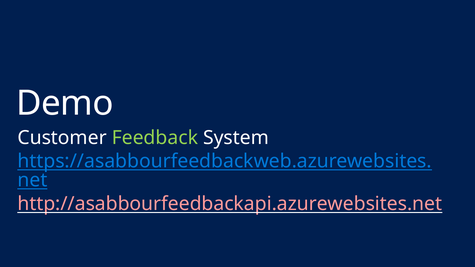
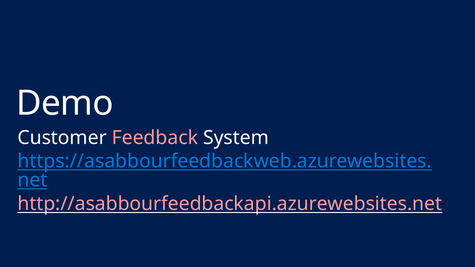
Feedback colour: light green -> pink (155, 138)
